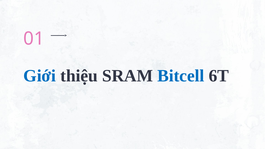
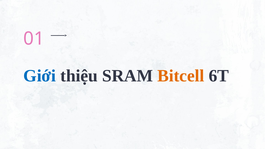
Bitcell colour: blue -> orange (181, 76)
